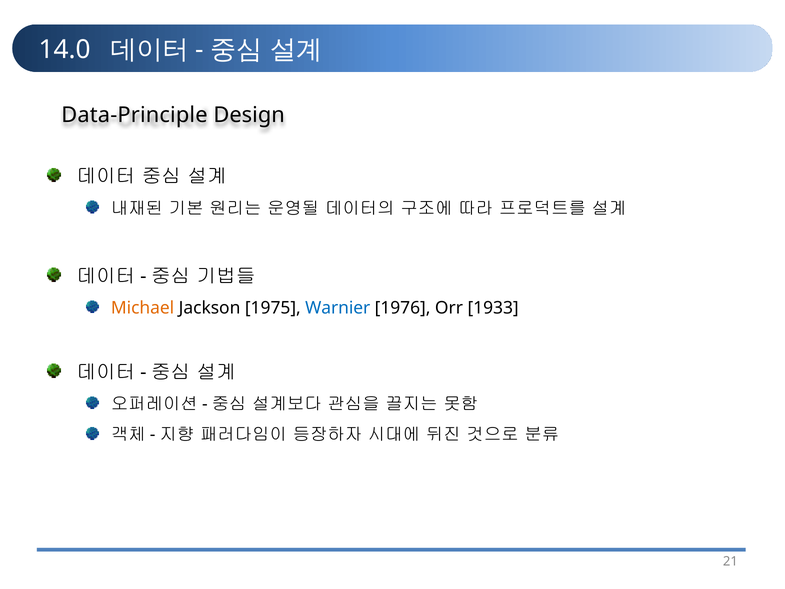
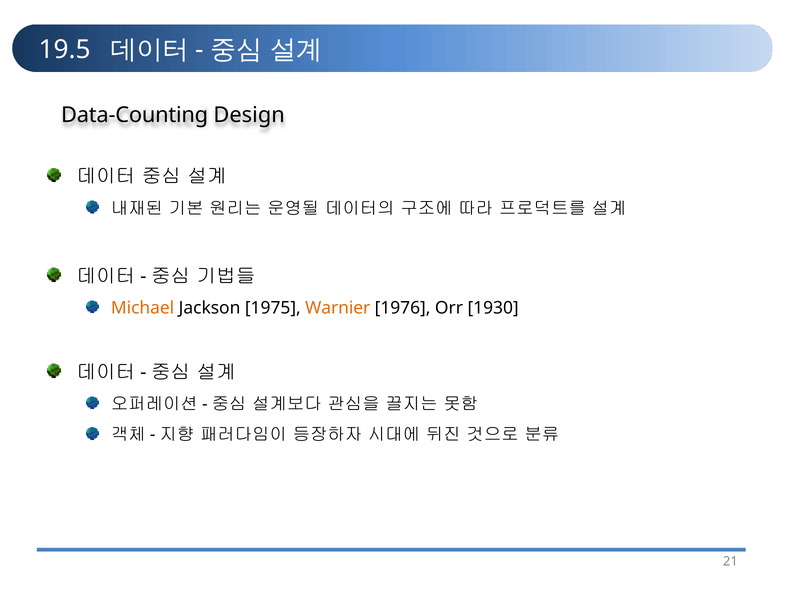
14.0: 14.0 -> 19.5 (65, 49)
Data-Principle: Data-Principle -> Data-Counting (135, 115)
Warnier colour: blue -> orange (338, 308)
1933: 1933 -> 1930 (493, 308)
